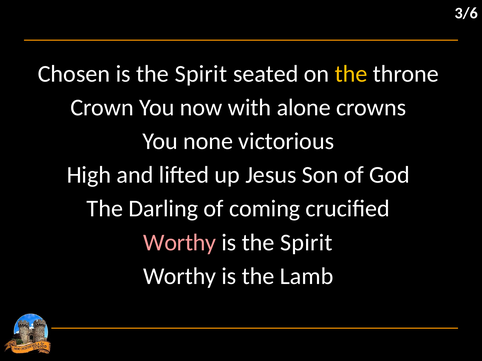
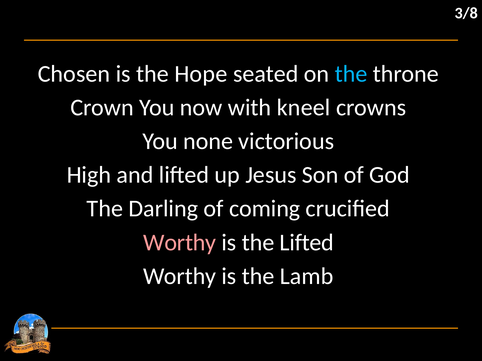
3/6: 3/6 -> 3/8 (466, 13)
Spirit: Spirit -> Hope (201, 74)
the colour: yellow -> light blue (351, 74)
alone: alone -> kneel (304, 108)
Spirit: Spirit -> Lifted (307, 243)
